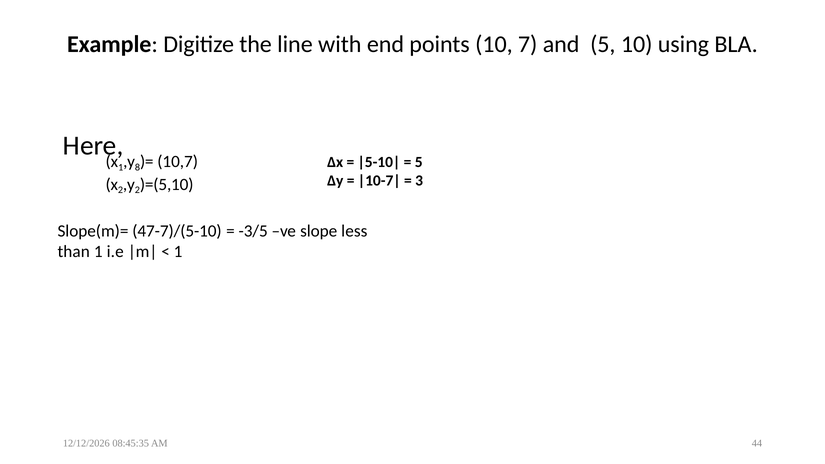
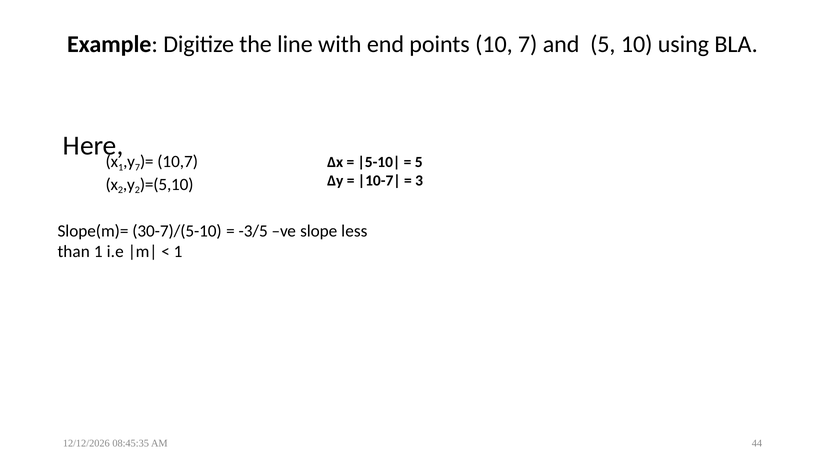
8: 8 -> 7 (138, 167)
47-7)/(5-10: 47-7)/(5-10 -> 30-7)/(5-10 (177, 231)
